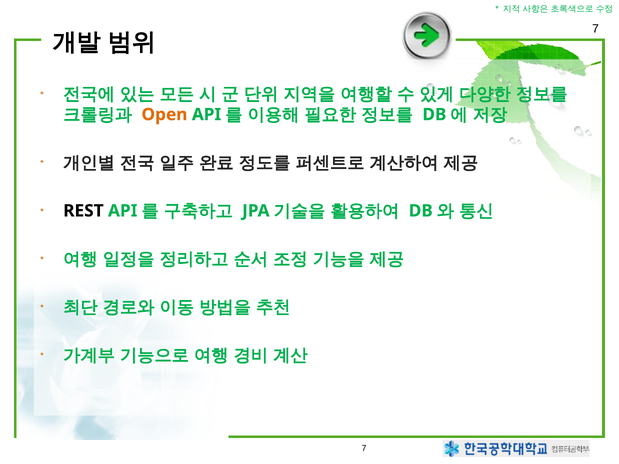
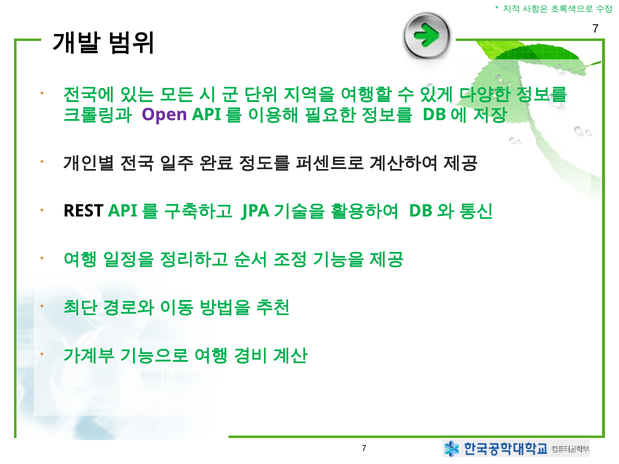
Open colour: orange -> purple (164, 115)
